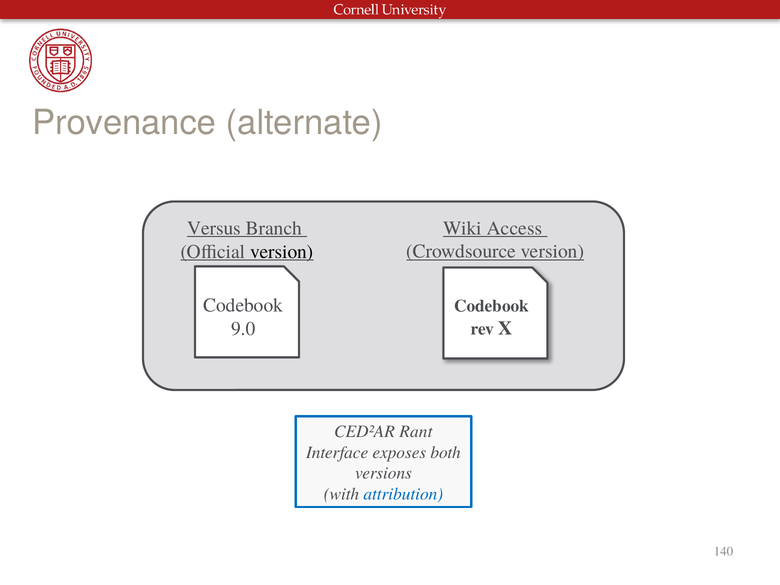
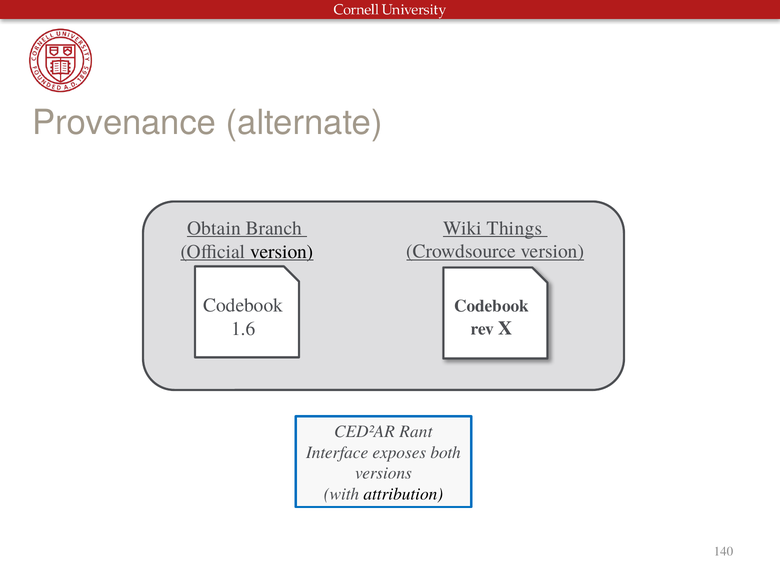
Access: Access -> Things (515, 228)
Versus: Versus -> Obtain (214, 228)
9.0: 9.0 -> 1.6 (243, 329)
attribution colour: blue -> black (403, 494)
